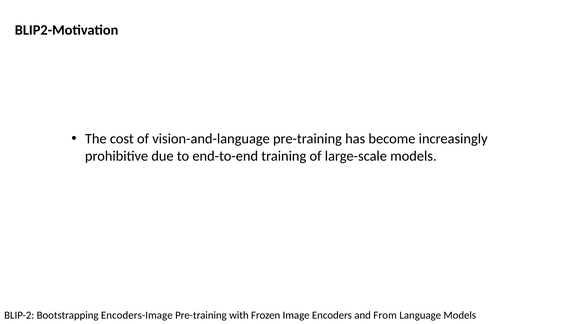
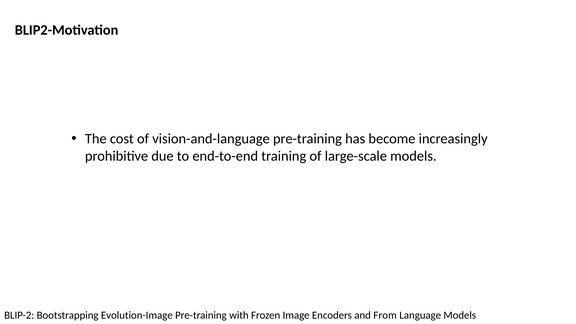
Encoders-Image: Encoders-Image -> Evolution-Image (137, 315)
